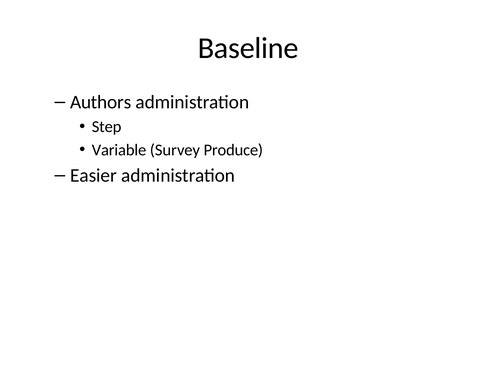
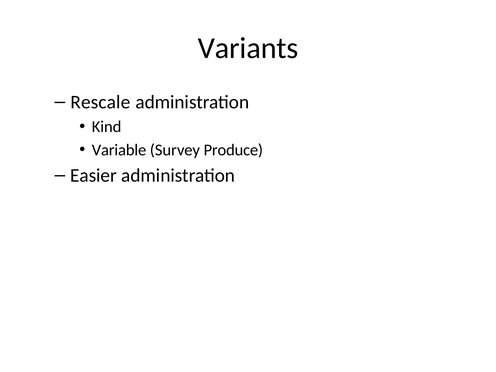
Baseline: Baseline -> Variants (248, 48)
Authors: Authors -> Rescale (100, 102)
Step: Step -> Kind (107, 127)
